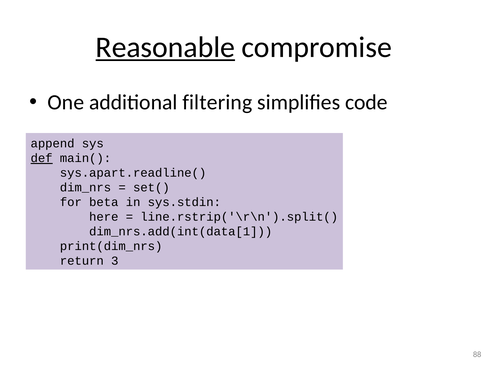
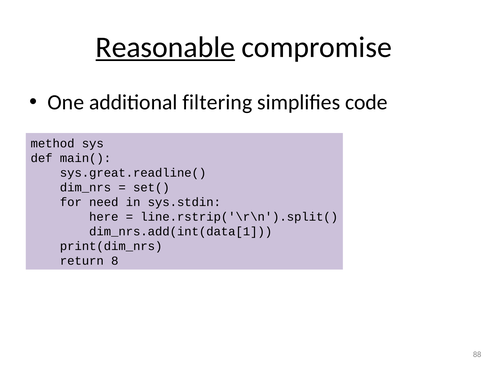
append: append -> method (53, 144)
def underline: present -> none (42, 158)
sys.apart.readline(: sys.apart.readline( -> sys.great.readline( (133, 173)
beta: beta -> need (104, 202)
3: 3 -> 8 (115, 261)
